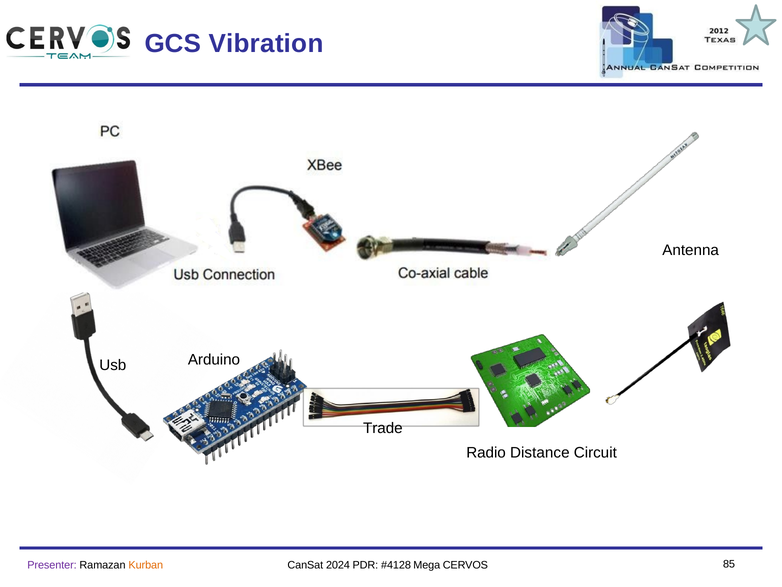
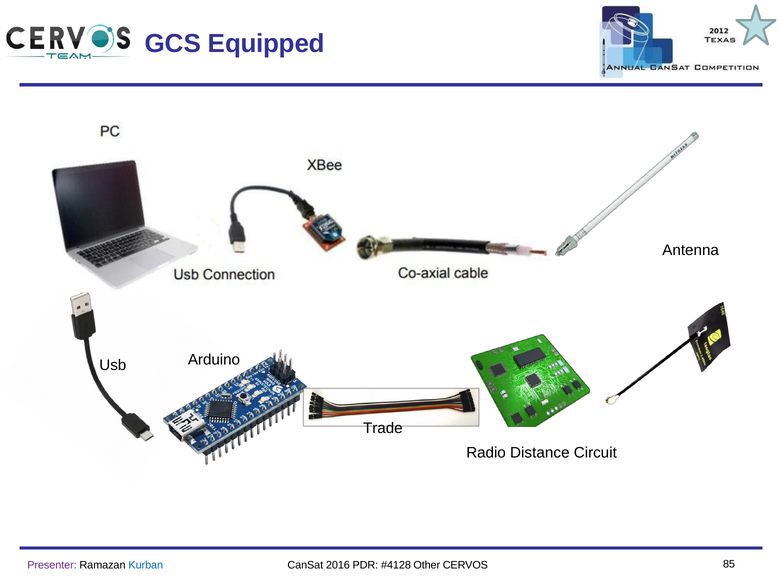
Vibration: Vibration -> Equipped (266, 44)
Kurban colour: orange -> blue (146, 565)
2024: 2024 -> 2016 (338, 565)
Mega: Mega -> Other (427, 565)
